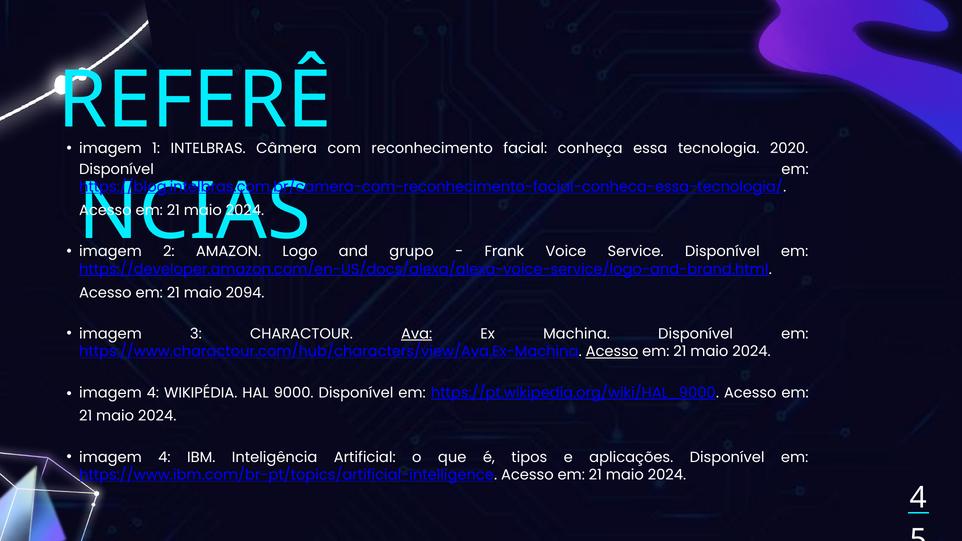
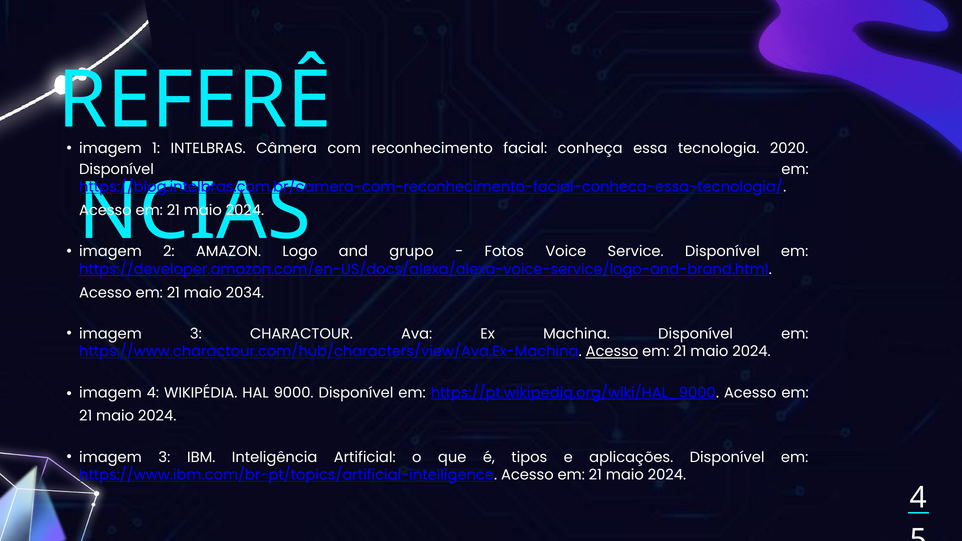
Frank: Frank -> Fotos (504, 252)
2094: 2094 -> 2034 (245, 293)
Ava underline: present -> none (417, 334)
4: 4 -> 3 (164, 457)
